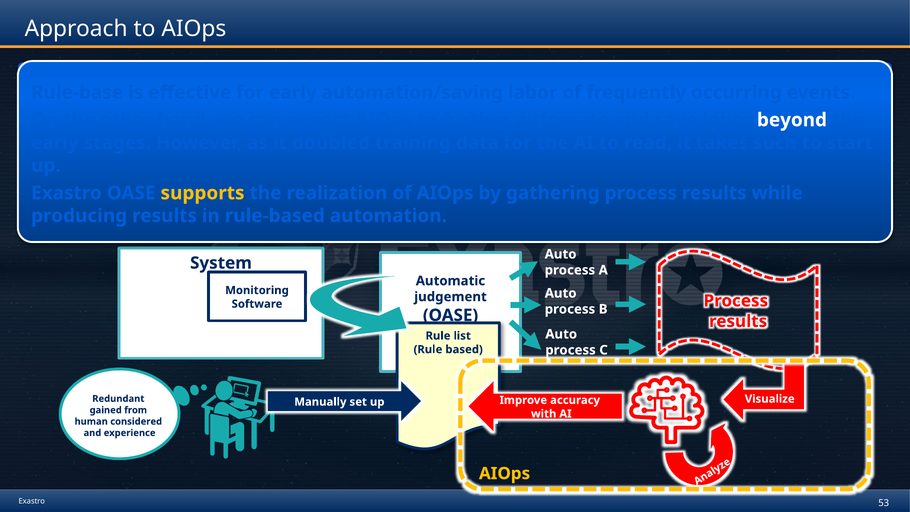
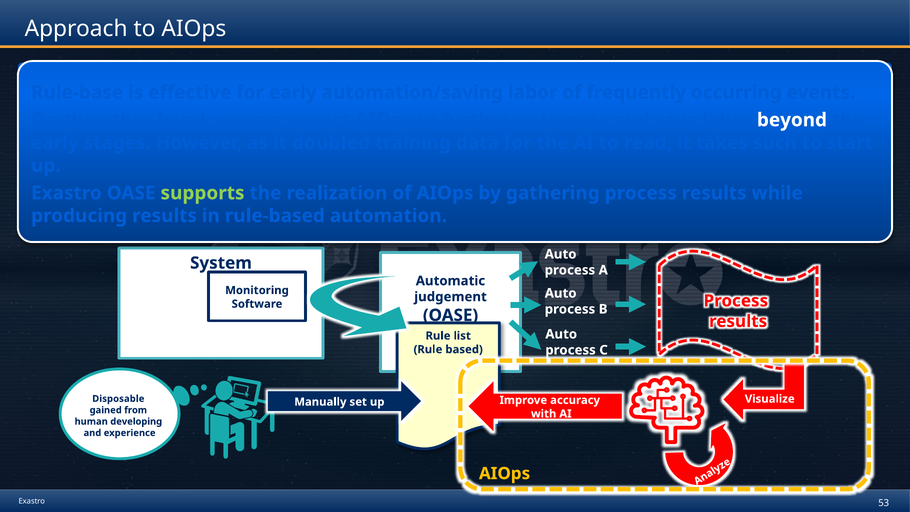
supports colour: yellow -> light green (203, 193)
Redundant: Redundant -> Disposable (118, 399)
considered: considered -> developing (136, 421)
